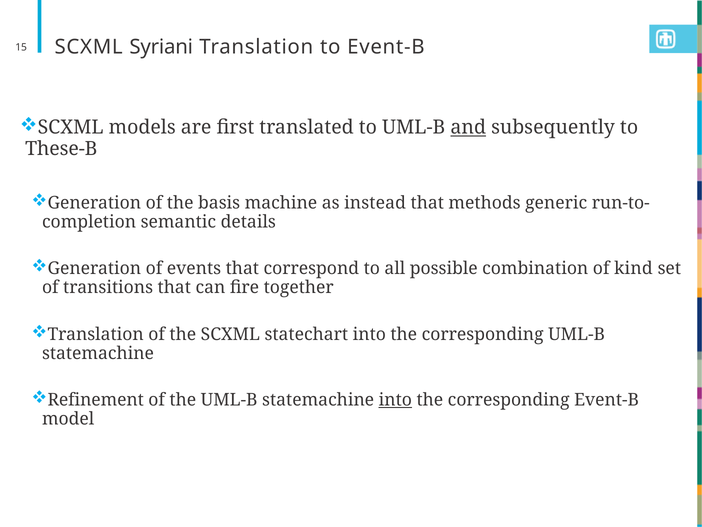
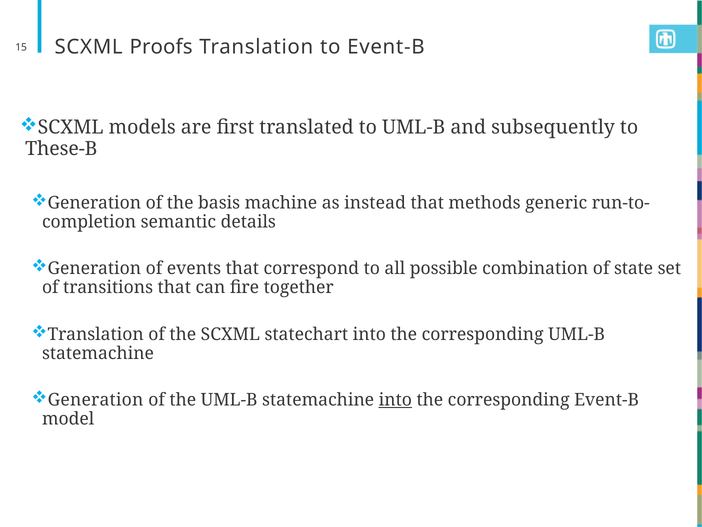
Syriani: Syriani -> Proofs (161, 47)
and underline: present -> none (468, 127)
kind: kind -> state (634, 268)
Refinement: Refinement -> Generation (96, 400)
